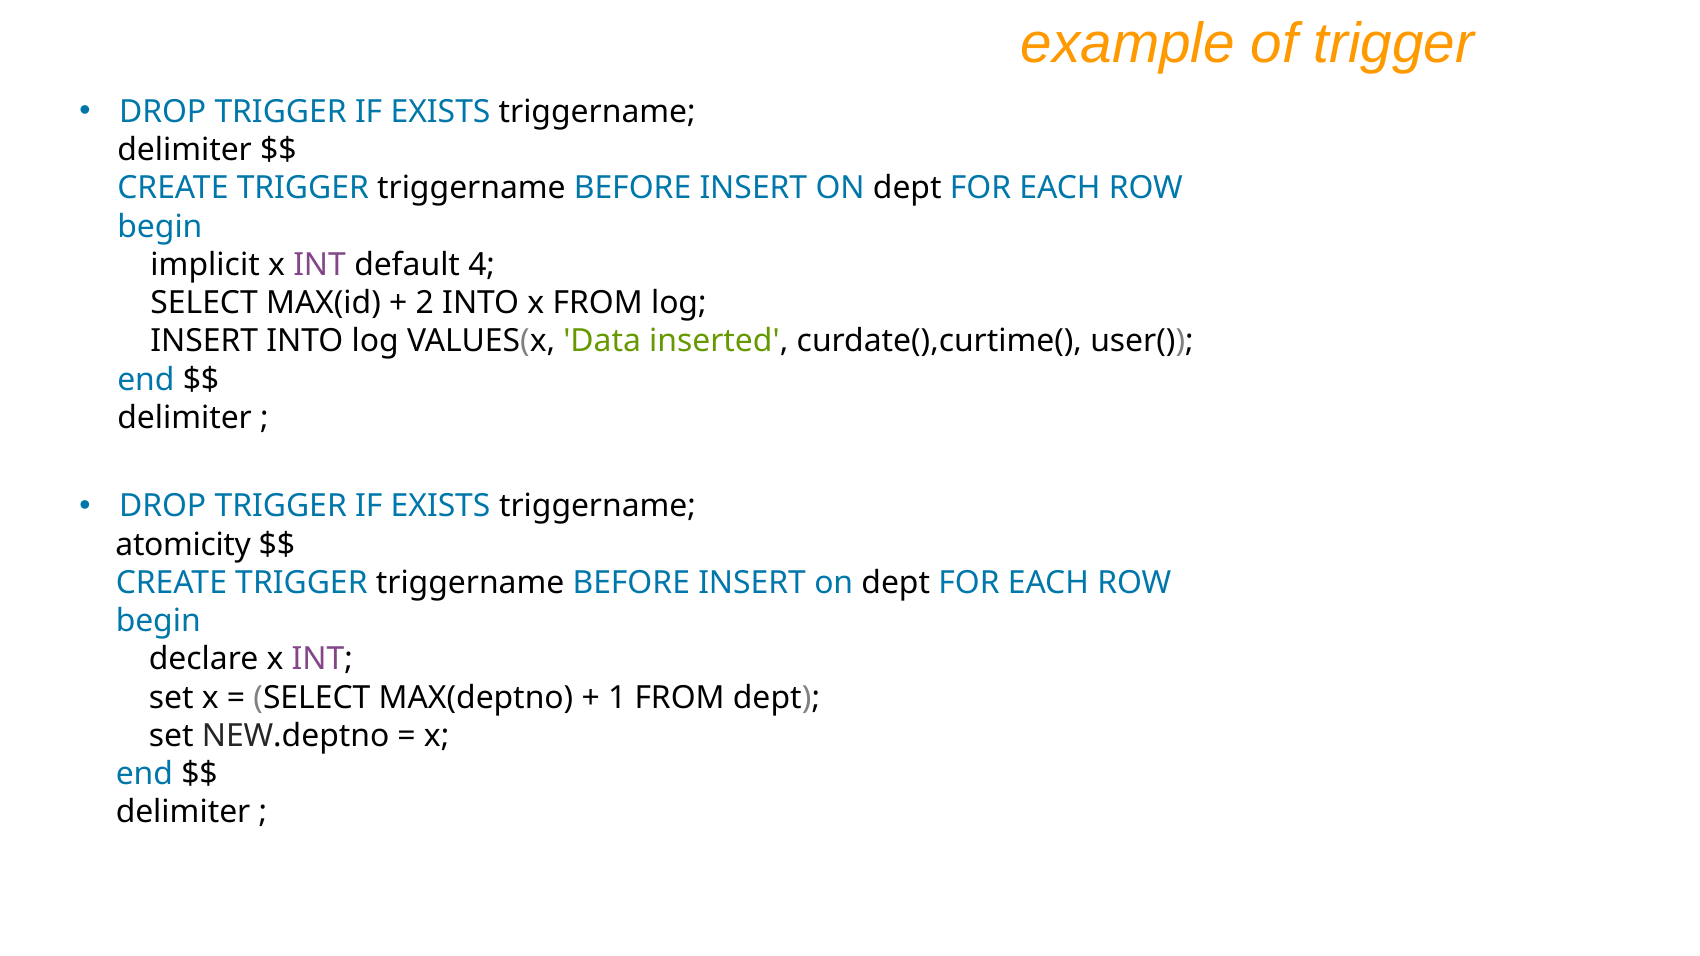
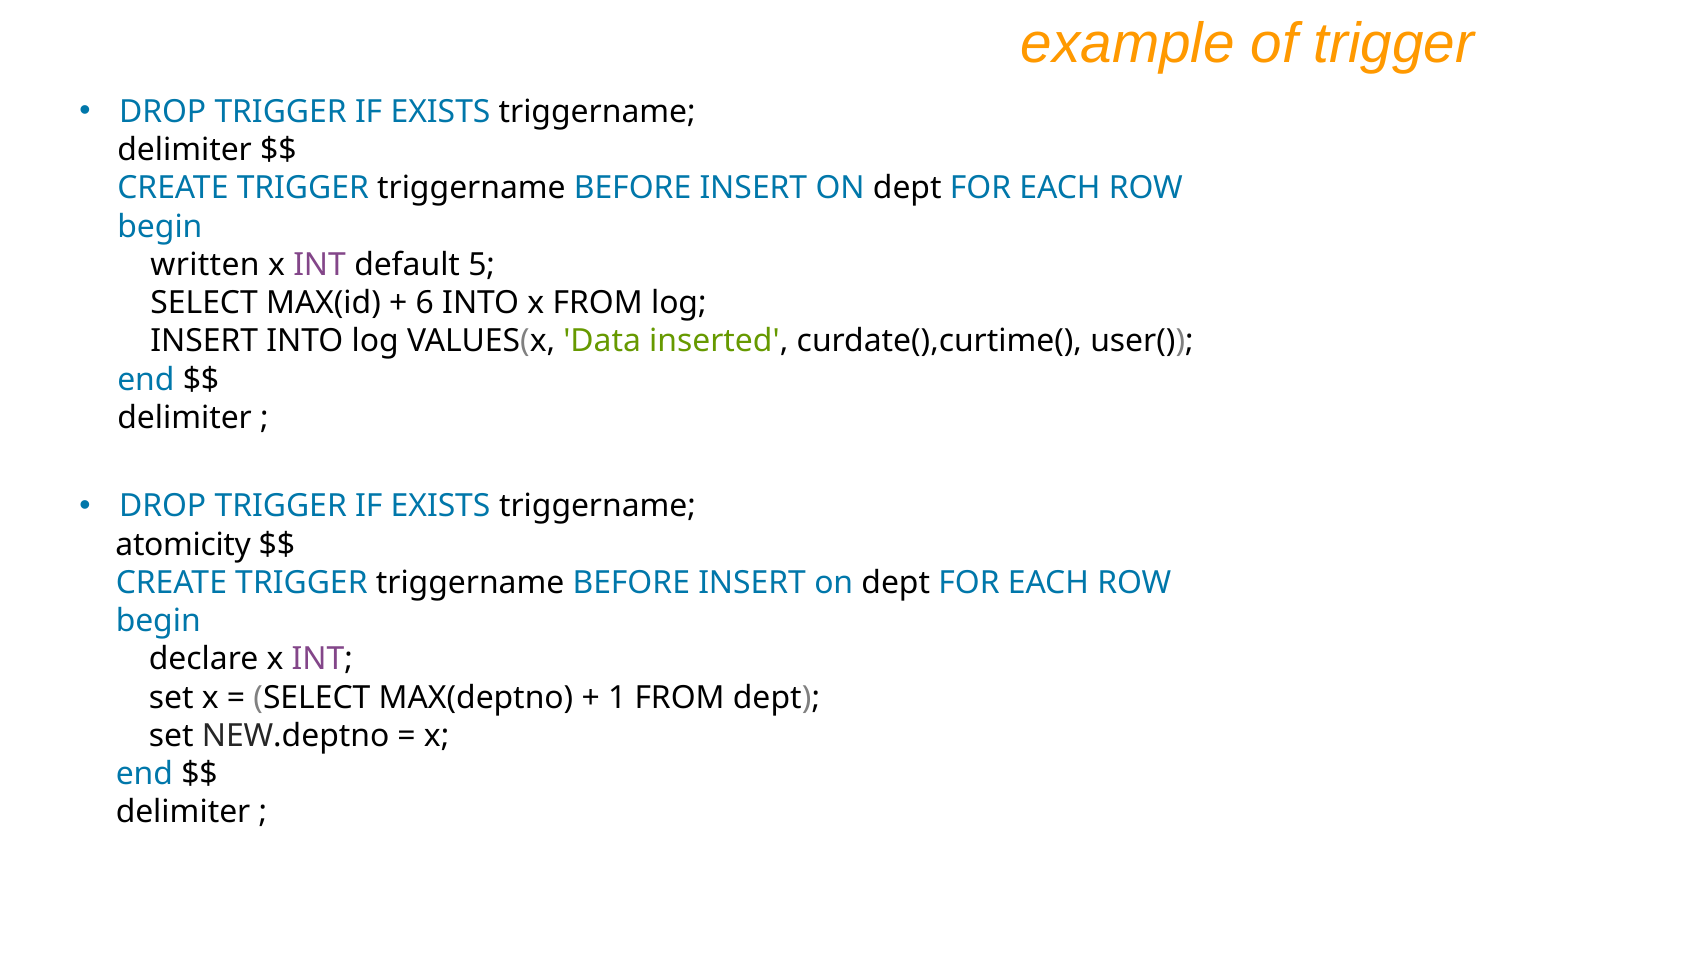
implicit: implicit -> written (205, 265)
4: 4 -> 5 (482, 265)
2: 2 -> 6 (425, 303)
